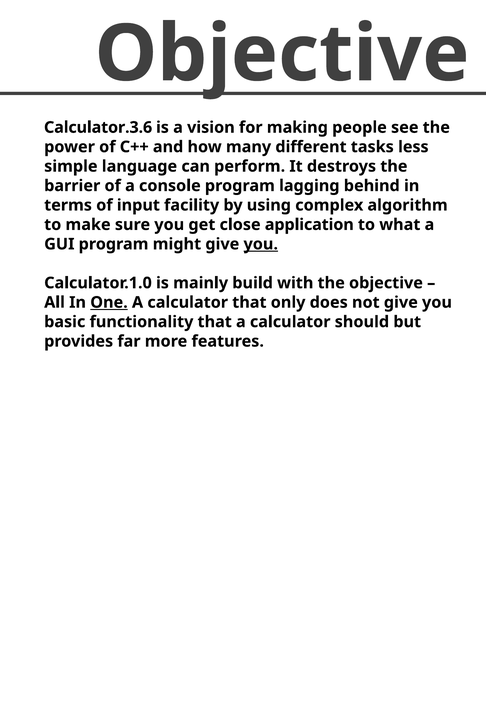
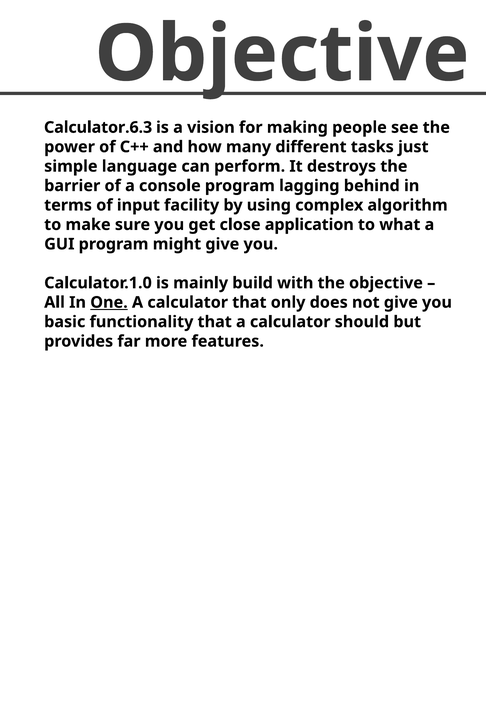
Calculator.3.6: Calculator.3.6 -> Calculator.6.3 (98, 127)
less: less -> just (413, 147)
you underline: present -> none (261, 244)
